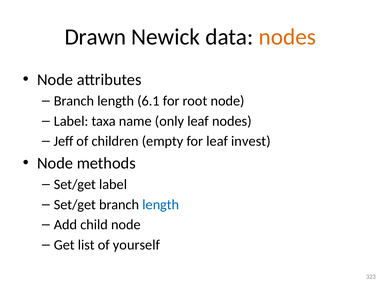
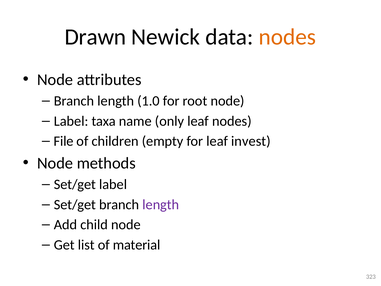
6.1: 6.1 -> 1.0 (149, 101)
Jeff: Jeff -> File (64, 141)
length colour: blue -> purple (161, 204)
yourself: yourself -> material (137, 245)
